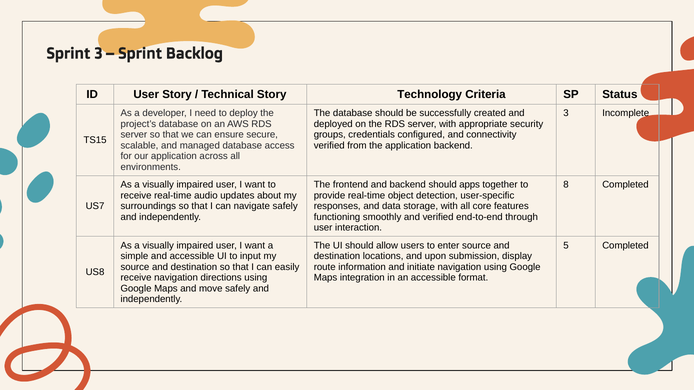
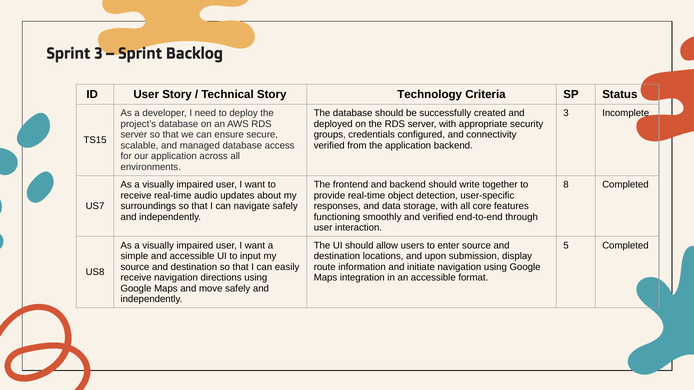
apps: apps -> write (470, 185)
